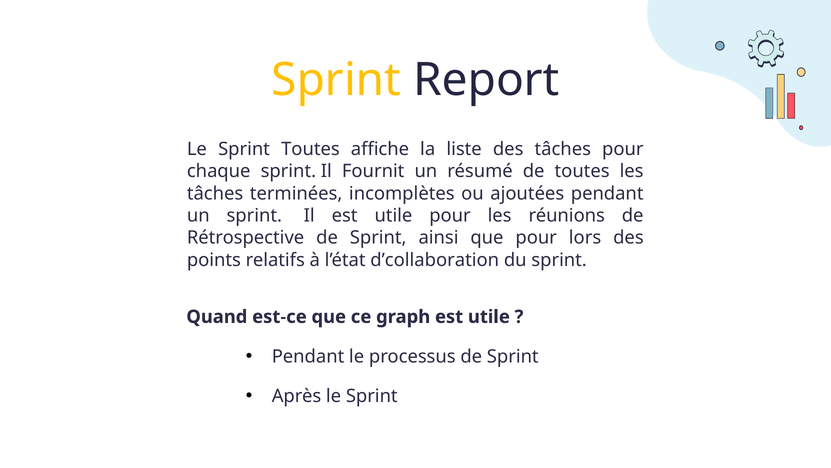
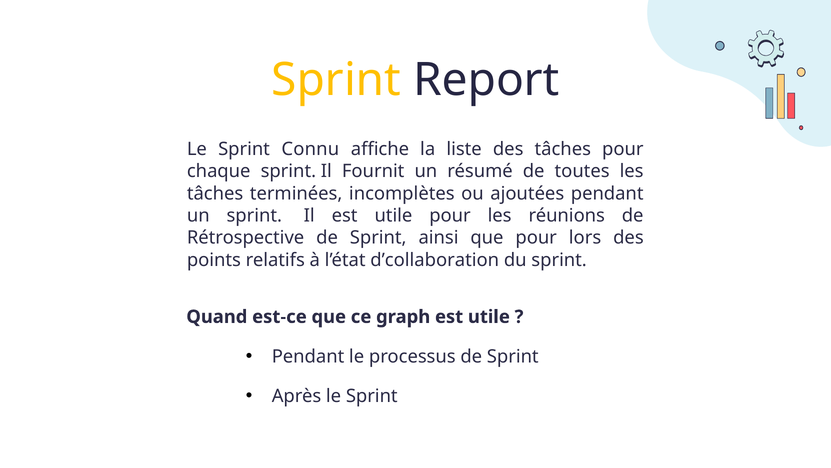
Sprint Toutes: Toutes -> Connu (310, 149)
